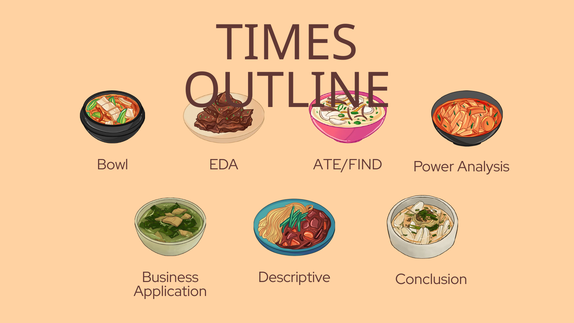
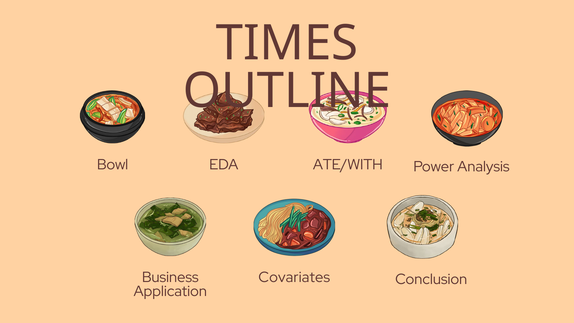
ATE/FIND: ATE/FIND -> ATE/WITH (348, 165)
Descriptive: Descriptive -> Covariates (294, 277)
